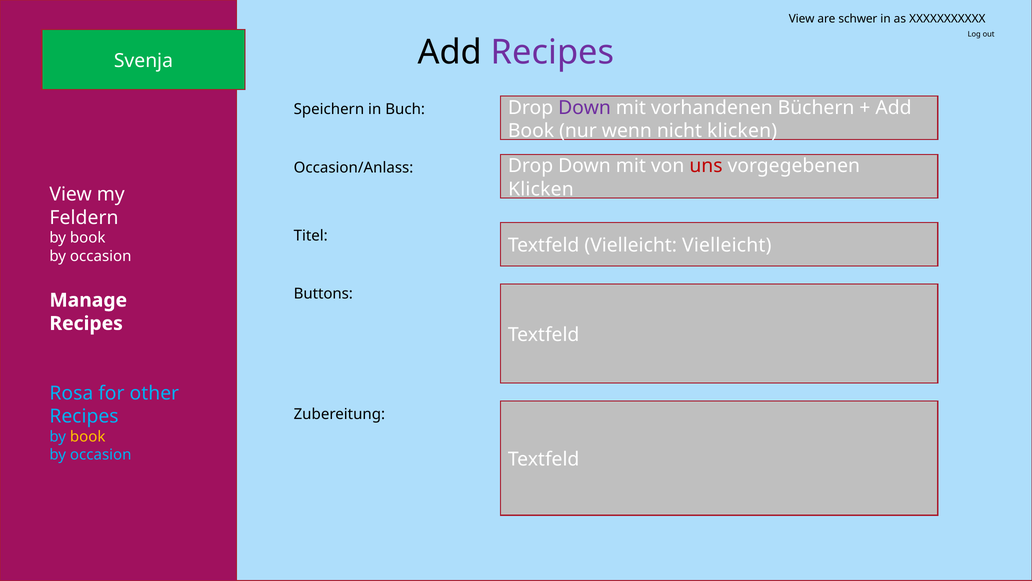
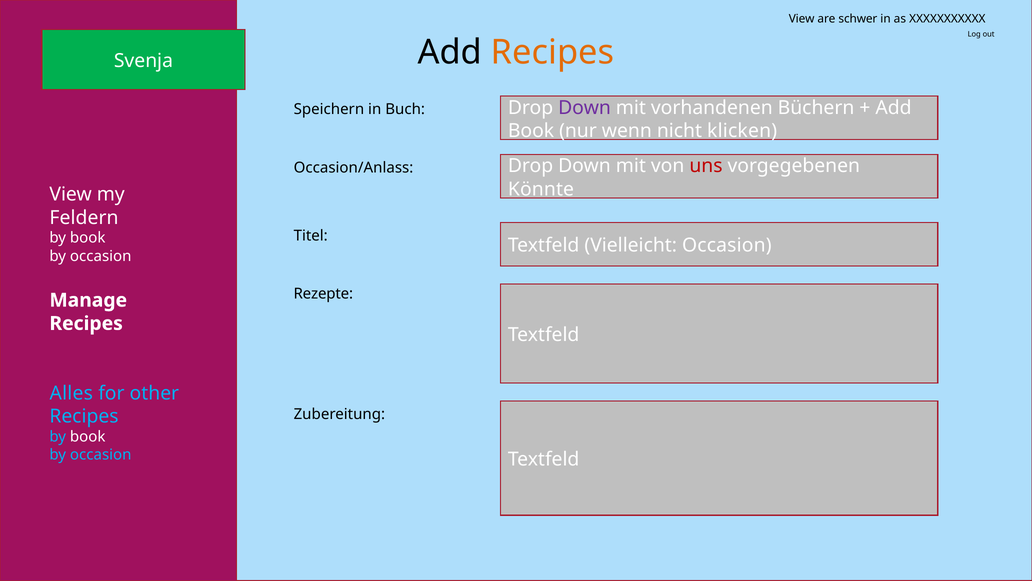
Recipes colour: purple -> orange (553, 52)
Klicken: Klicken -> Könnte (541, 189)
Vielleicht Vielleicht: Vielleicht -> Occasion (727, 245)
Buttons: Buttons -> Rezepte (323, 293)
Rosa: Rosa -> Alles (71, 393)
book colour: yellow -> white (88, 436)
